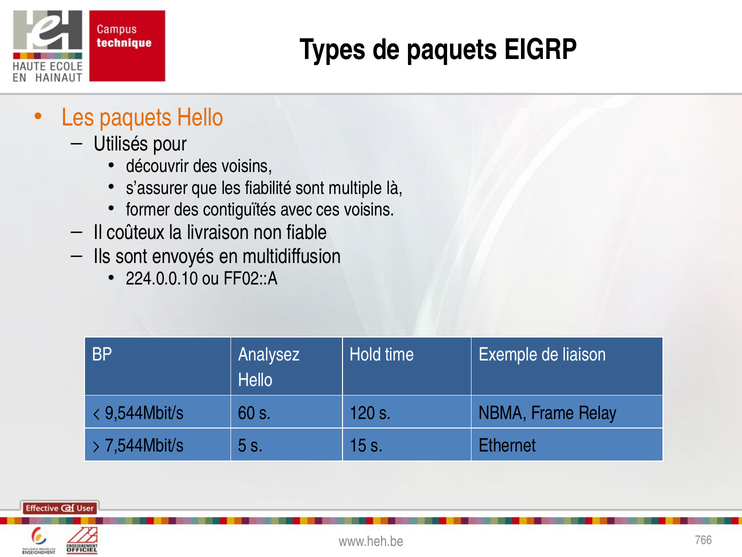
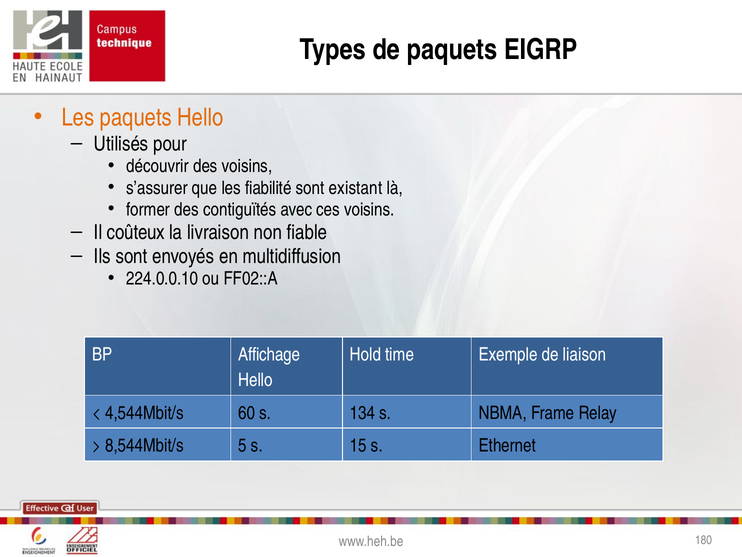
multiple: multiple -> existant (355, 188)
Analysez: Analysez -> Affichage (269, 354)
9,544Mbit/s: 9,544Mbit/s -> 4,544Mbit/s (144, 413)
120: 120 -> 134 (362, 413)
7,544Mbit/s: 7,544Mbit/s -> 8,544Mbit/s (144, 445)
766: 766 -> 180 (704, 540)
